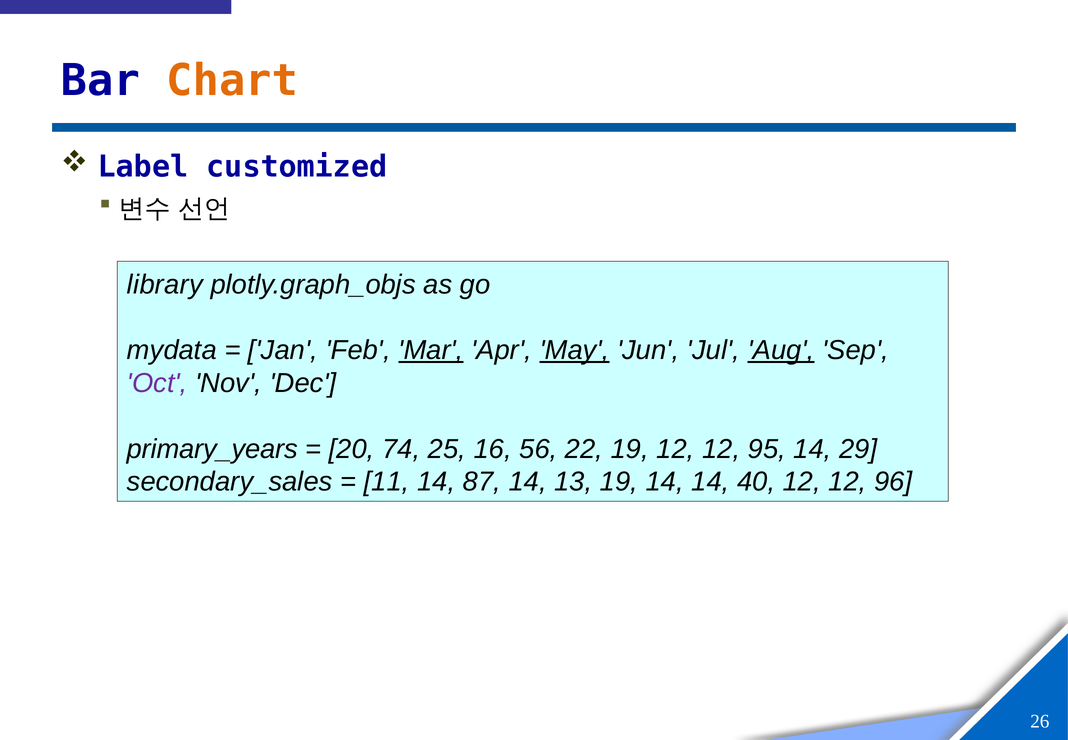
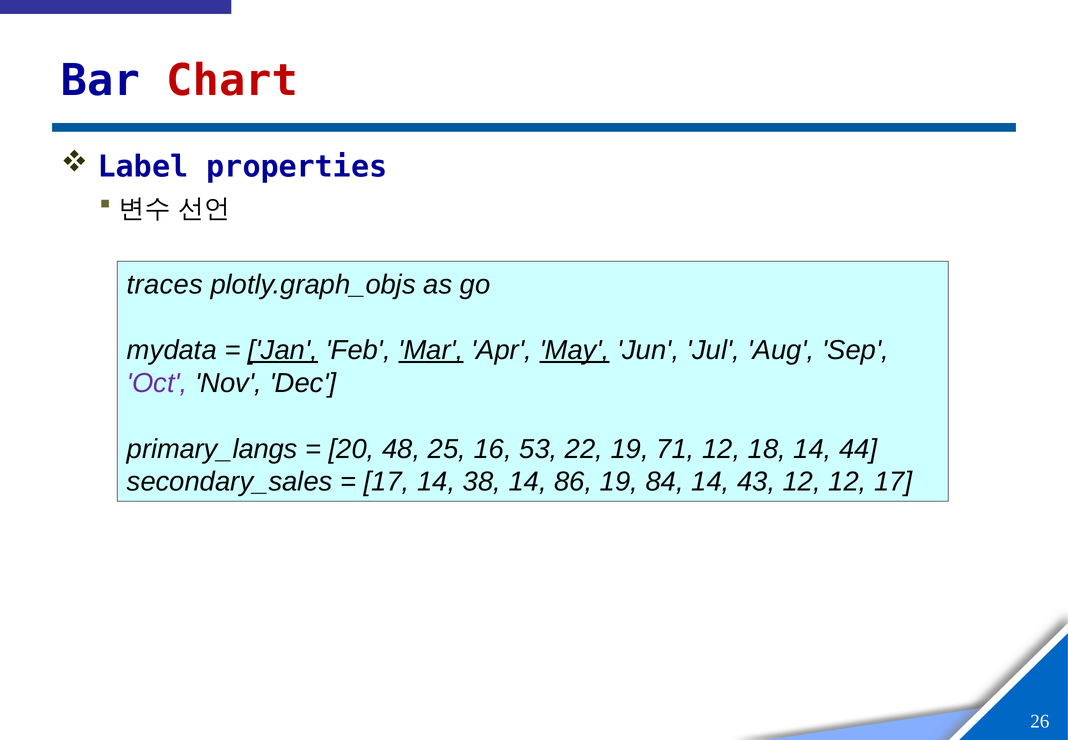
Chart colour: orange -> red (232, 81)
customized: customized -> properties (297, 167)
library: library -> traces (165, 284)
Jan underline: none -> present (283, 350)
Aug underline: present -> none (781, 350)
primary_years: primary_years -> primary_langs (212, 449)
74: 74 -> 48 (401, 449)
56: 56 -> 53 (538, 449)
19 12: 12 -> 71 (675, 449)
95: 95 -> 18 (767, 449)
29: 29 -> 44 (858, 449)
11: 11 -> 17 (387, 481)
87: 87 -> 38 (482, 481)
13: 13 -> 86 (573, 481)
19 14: 14 -> 84 (665, 481)
40: 40 -> 43 (756, 481)
12 96: 96 -> 17 (893, 481)
